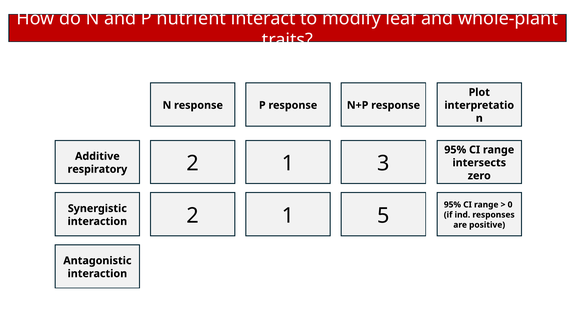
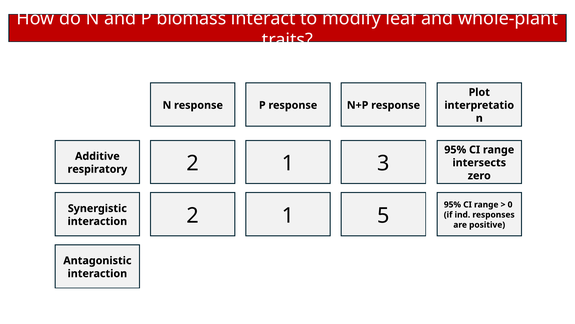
nutrient: nutrient -> biomass (191, 18)
